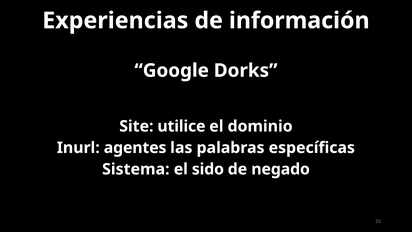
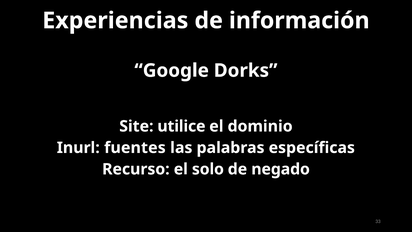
agentes: agentes -> fuentes (135, 148)
Sistema: Sistema -> Recurso (136, 169)
sido: sido -> solo (208, 169)
